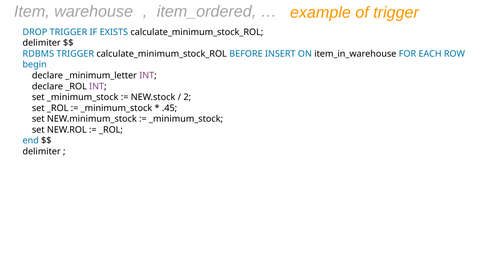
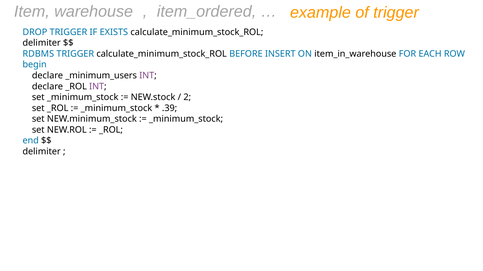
_minimum_letter: _minimum_letter -> _minimum_users (101, 76)
.45: .45 -> .39 (170, 108)
